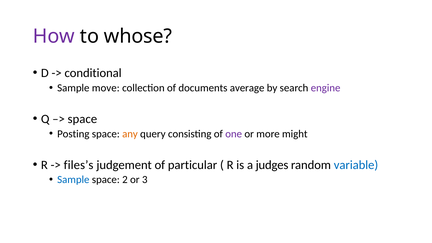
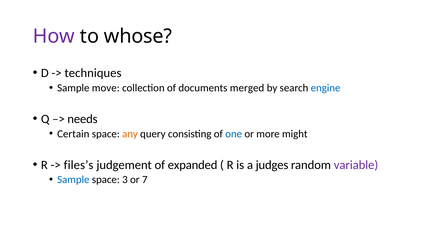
conditional: conditional -> techniques (93, 73)
average: average -> merged (247, 88)
engine colour: purple -> blue (326, 88)
space: space -> needs (82, 119)
Posting: Posting -> Certain (73, 134)
one colour: purple -> blue (234, 134)
particular: particular -> expanded (193, 165)
variable colour: blue -> purple (356, 165)
2: 2 -> 3 (125, 180)
3: 3 -> 7 (145, 180)
